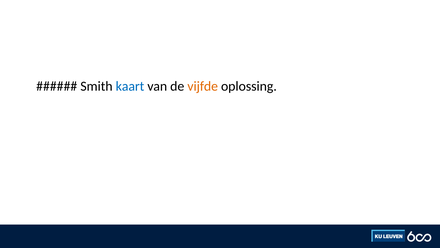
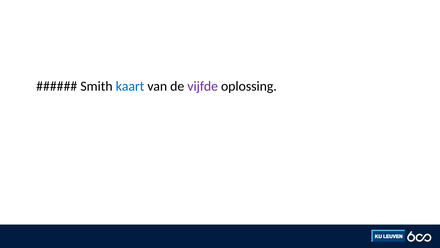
vijfde colour: orange -> purple (203, 86)
